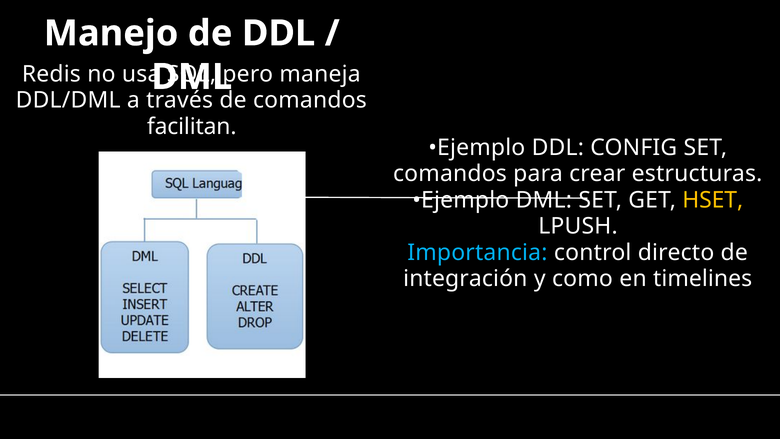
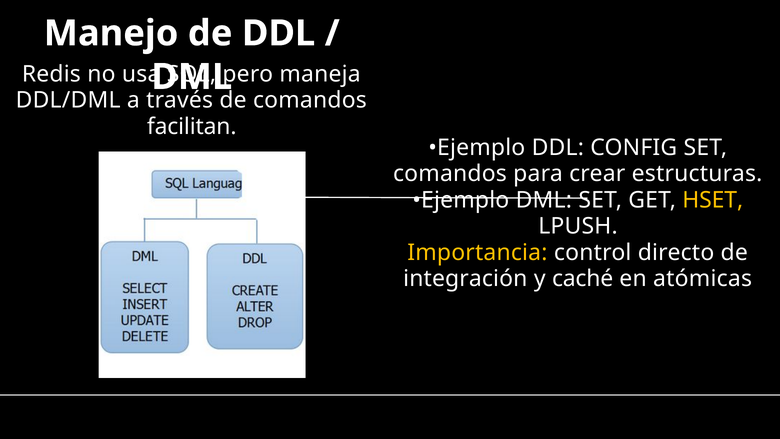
Importancia colour: light blue -> yellow (477, 252)
como: como -> caché (583, 278)
timelines: timelines -> atómicas (703, 278)
